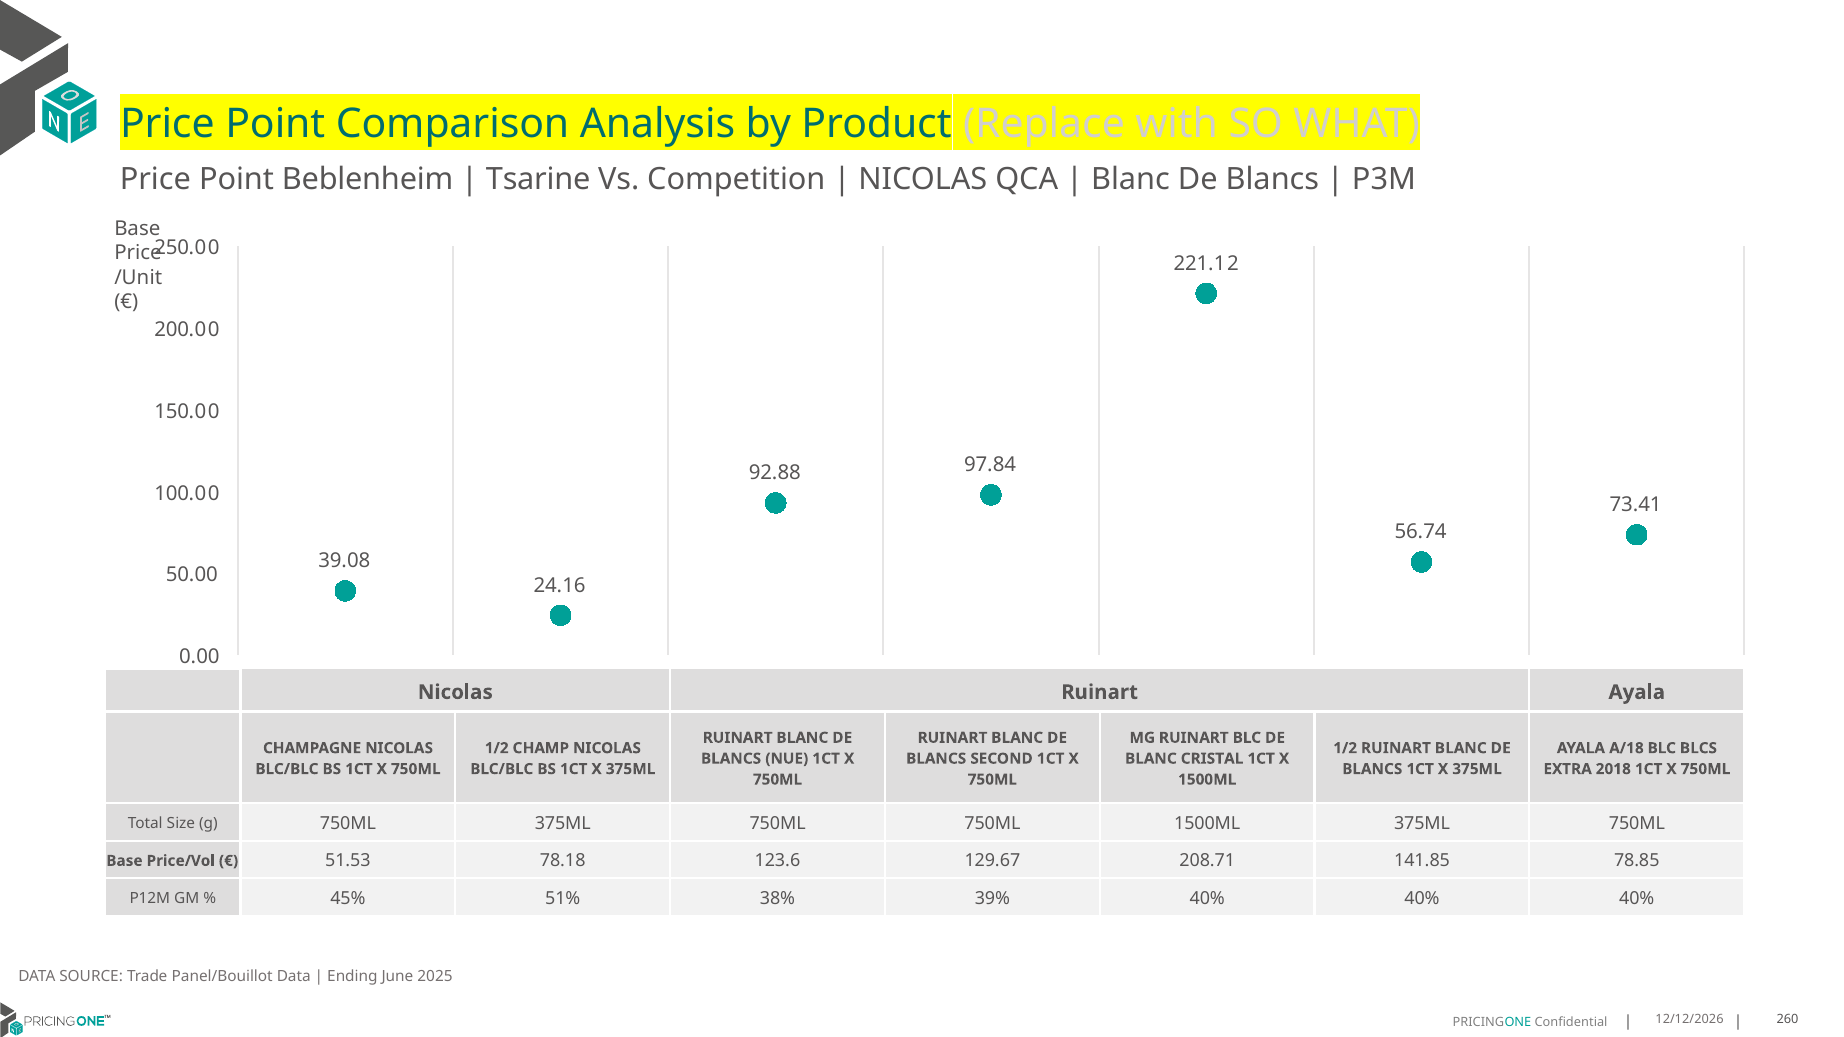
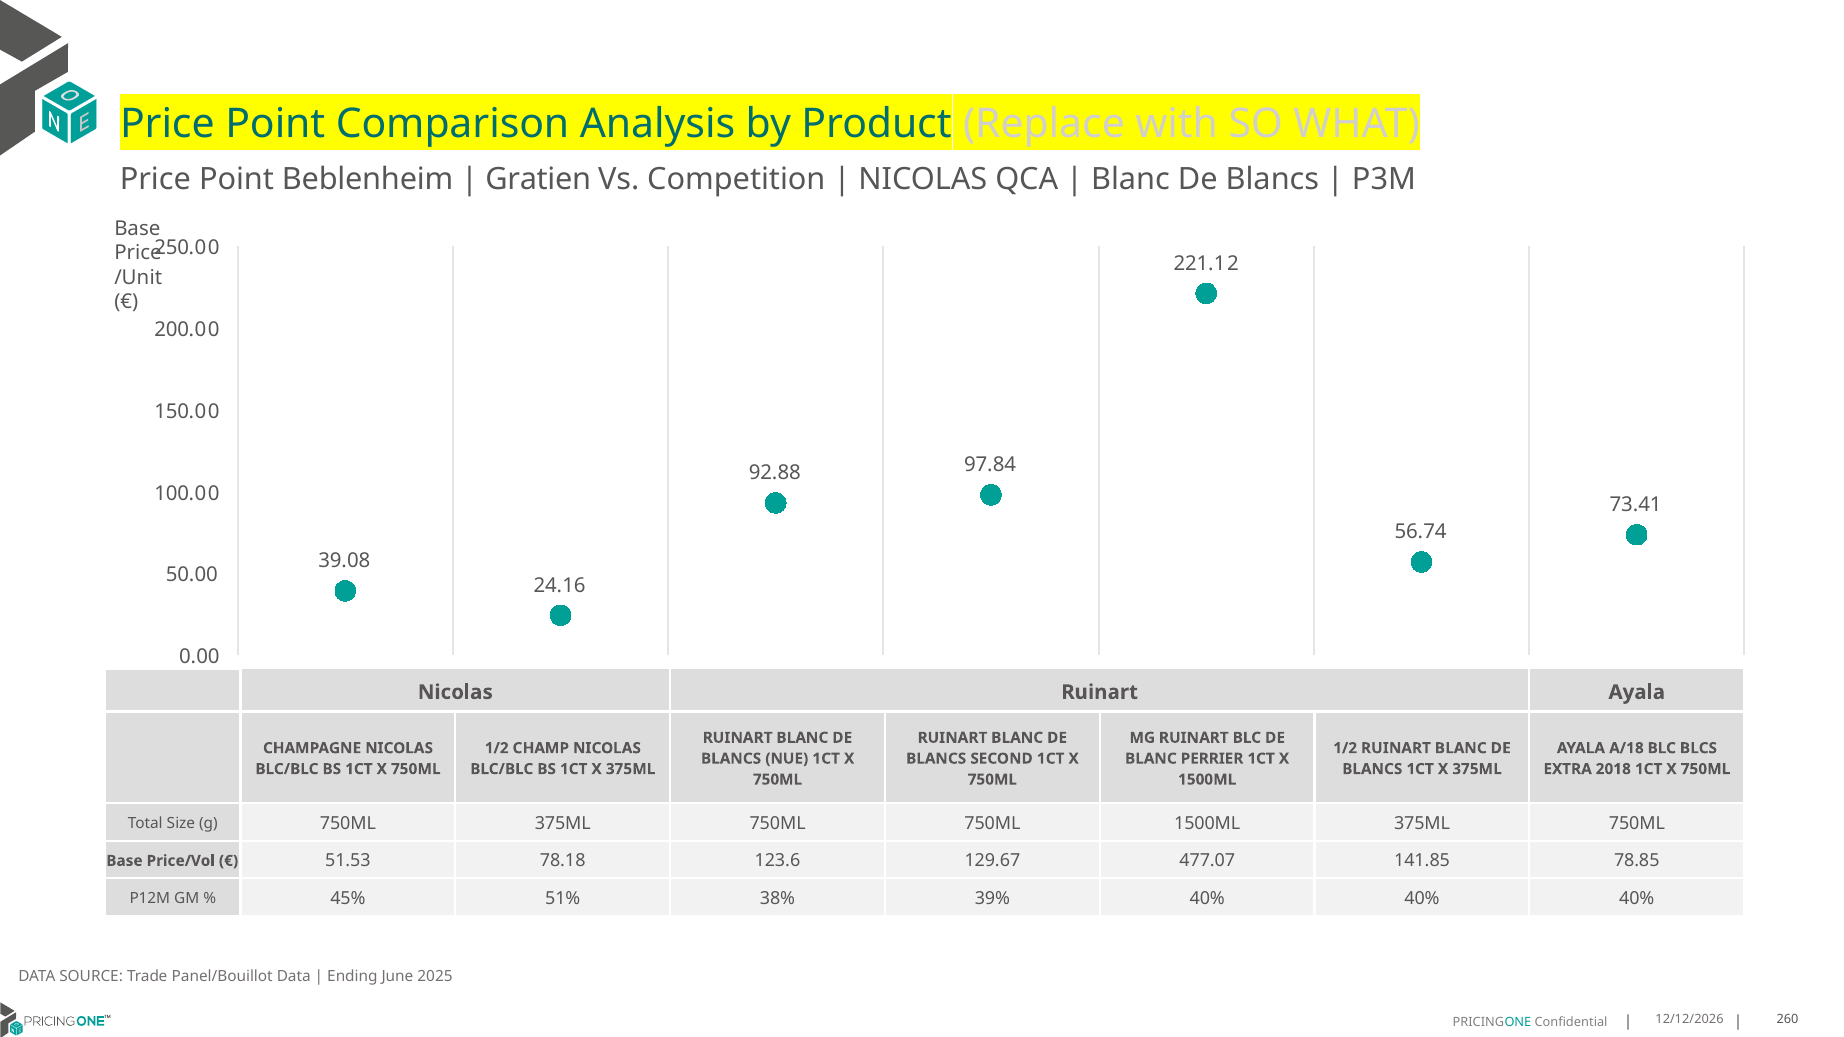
Tsarine: Tsarine -> Gratien (538, 180)
CRISTAL: CRISTAL -> PERRIER (1212, 759)
208.71: 208.71 -> 477.07 (1207, 861)
